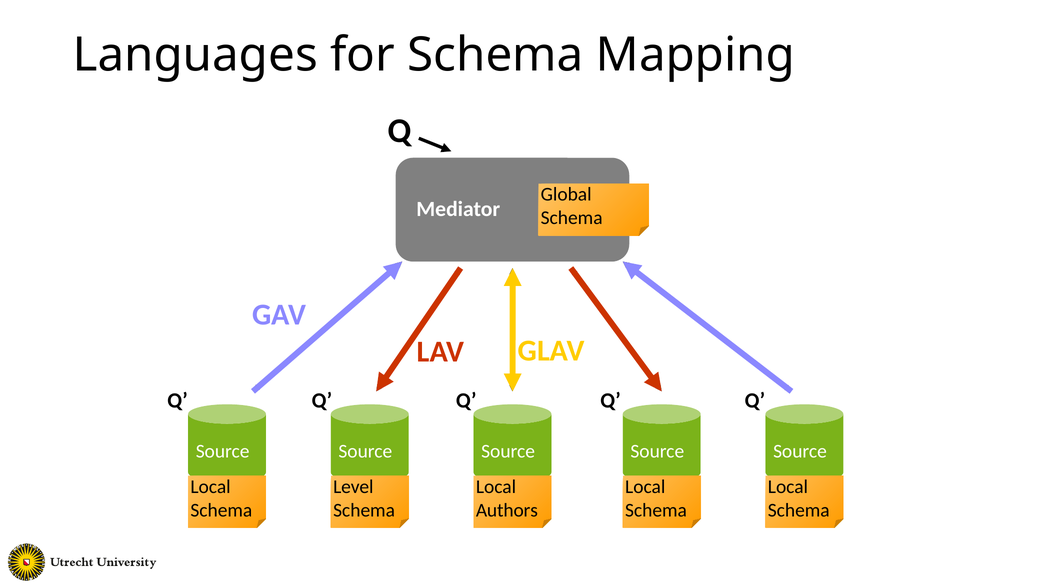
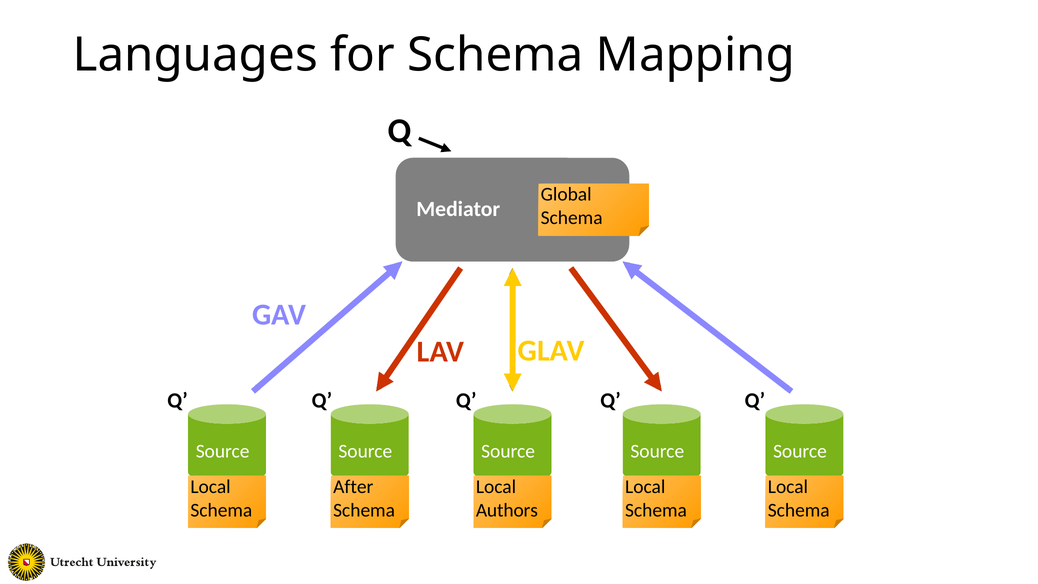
Level: Level -> After (353, 487)
